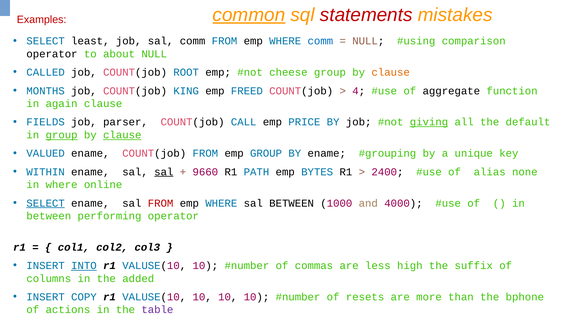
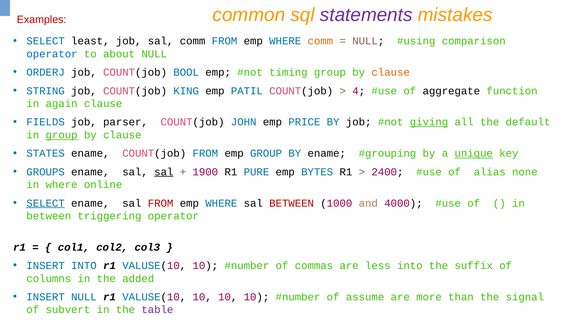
common underline: present -> none (249, 15)
statements colour: red -> purple (366, 15)
comm colour: blue -> orange (320, 41)
operator colour: black -> blue (52, 54)
CALLED: CALLED -> ORDERJ (46, 72)
ROOT: ROOT -> BOOL (186, 72)
cheese: cheese -> timing (288, 72)
MONTHS: MONTHS -> STRING (46, 91)
FREED: FREED -> PATIL (247, 91)
CALL: CALL -> JOHN (244, 122)
clause underline: present -> none (122, 135)
VALUED: VALUED -> STATES (46, 153)
unique underline: none -> present (474, 153)
WITHIN: WITHIN -> GROUPS (46, 172)
9660: 9660 -> 1900 (205, 172)
PATH: PATH -> PURE (256, 172)
BETWEEN colour: black -> red (292, 203)
performing: performing -> triggering (109, 216)
INTO underline: present -> none (84, 265)
less high: high -> into (410, 265)
INSERT COPY: COPY -> NULL (84, 297)
resets: resets -> assume (365, 297)
bphone: bphone -> signal (525, 297)
actions: actions -> subvert (68, 309)
